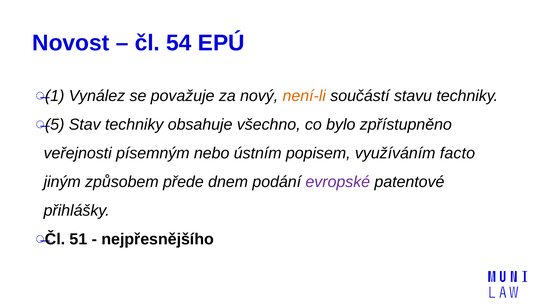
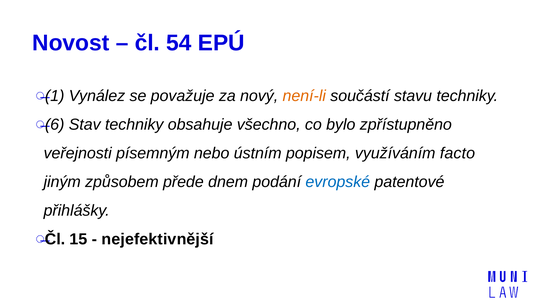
5: 5 -> 6 (55, 125)
evropské colour: purple -> blue (338, 182)
51: 51 -> 15 (79, 240)
nejpřesnějšího: nejpřesnějšího -> nejefektivnější (158, 240)
